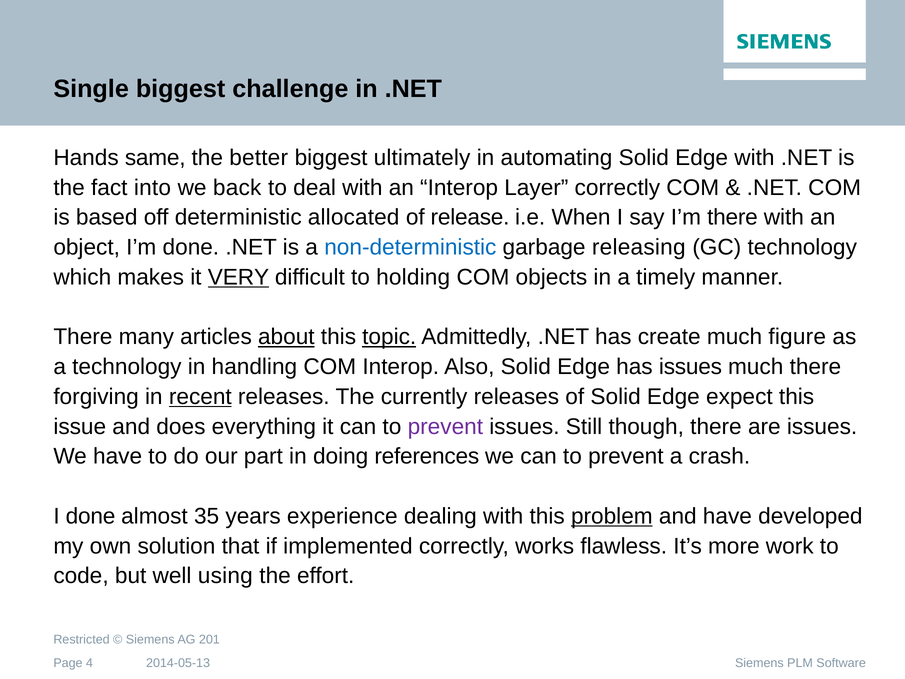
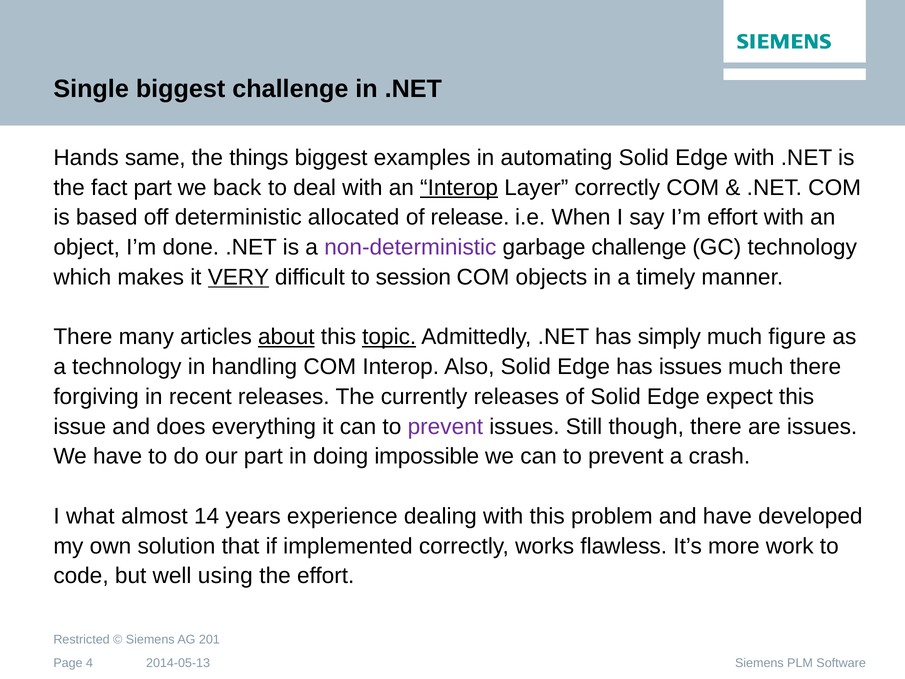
better: better -> things (259, 158)
ultimately: ultimately -> examples (422, 158)
fact into: into -> part (153, 188)
Interop underline: none -> present (459, 188)
I’m there: there -> effort (732, 217)
non-deterministic colour: blue -> purple (410, 247)
garbage releasing: releasing -> challenge (639, 247)
holding: holding -> session (413, 277)
create: create -> simply (669, 337)
recent underline: present -> none (200, 397)
references: references -> impossible (427, 456)
I done: done -> what (90, 516)
35: 35 -> 14 (207, 516)
problem underline: present -> none (612, 516)
